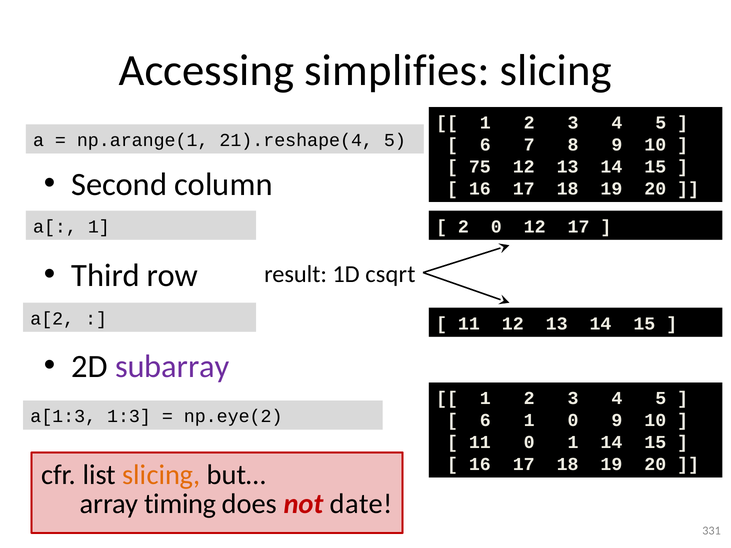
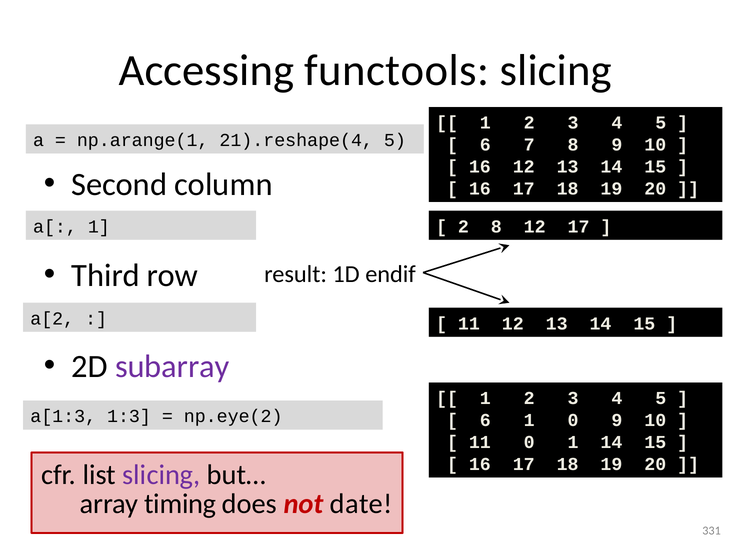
simplifies: simplifies -> functools (397, 71)
75: 75 -> 16 (480, 167)
2 0: 0 -> 8 (496, 227)
csqrt: csqrt -> endif (391, 274)
slicing colour: orange -> purple (161, 475)
